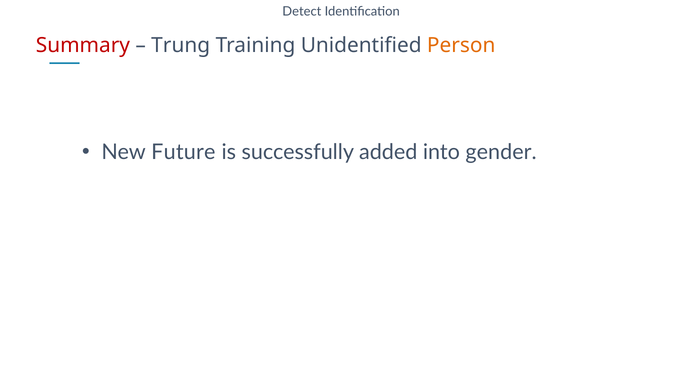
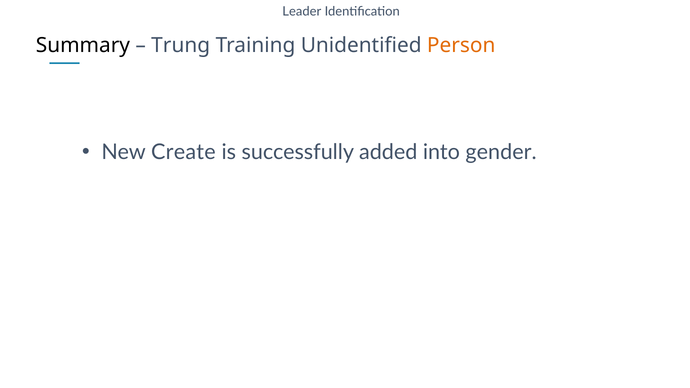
Detect: Detect -> Leader (302, 12)
Summary colour: red -> black (83, 45)
Future: Future -> Create (183, 152)
